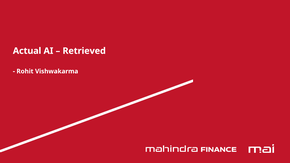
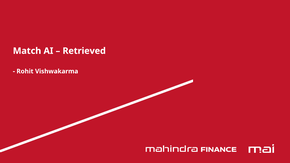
Actual: Actual -> Match (27, 51)
